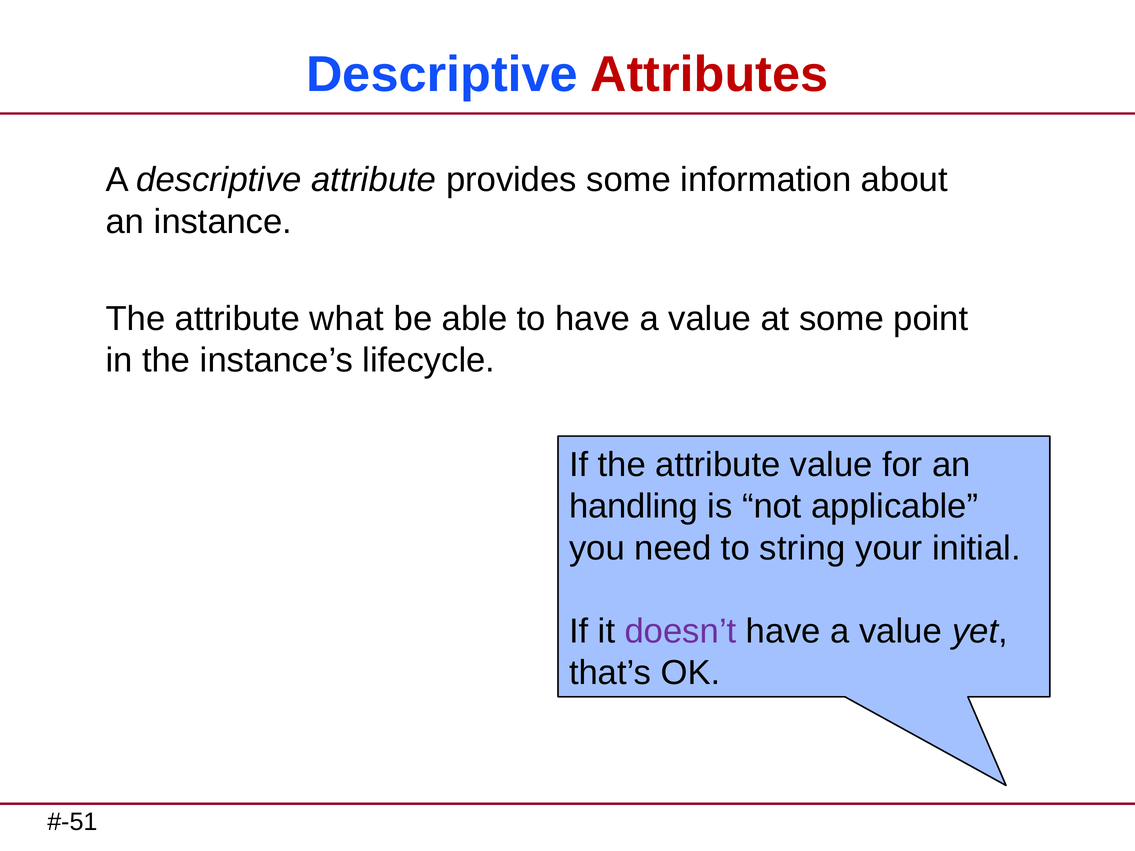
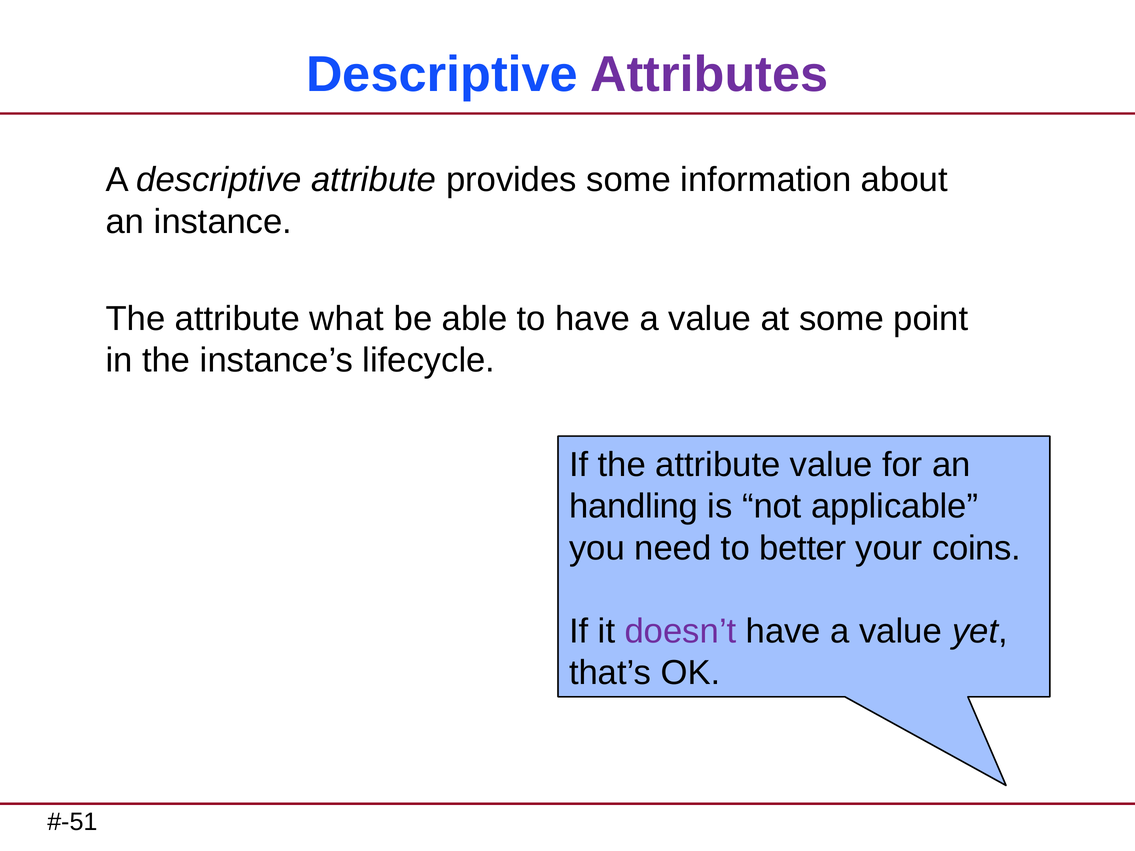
Attributes colour: red -> purple (709, 74)
string: string -> better (803, 548)
initial: initial -> coins (977, 548)
